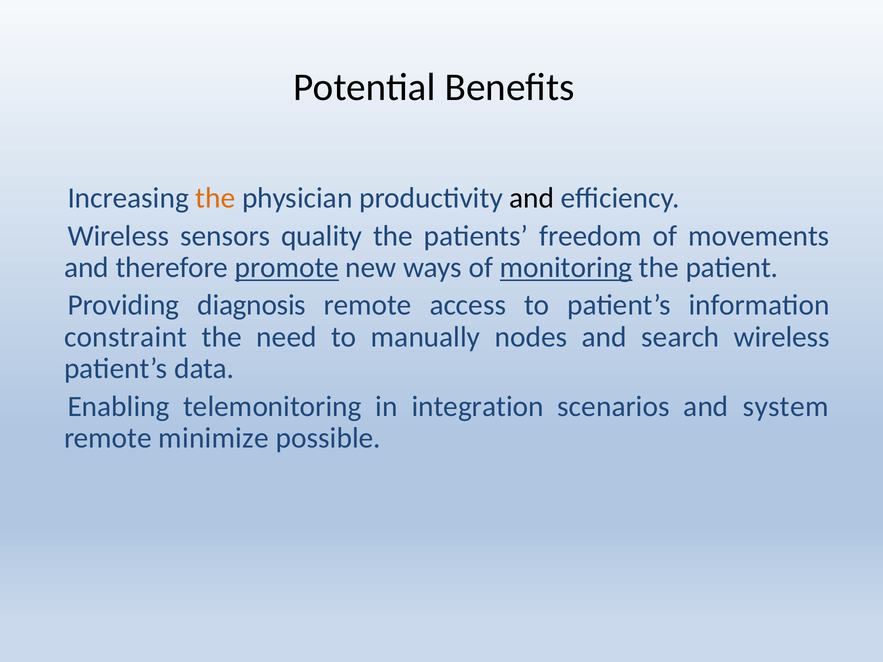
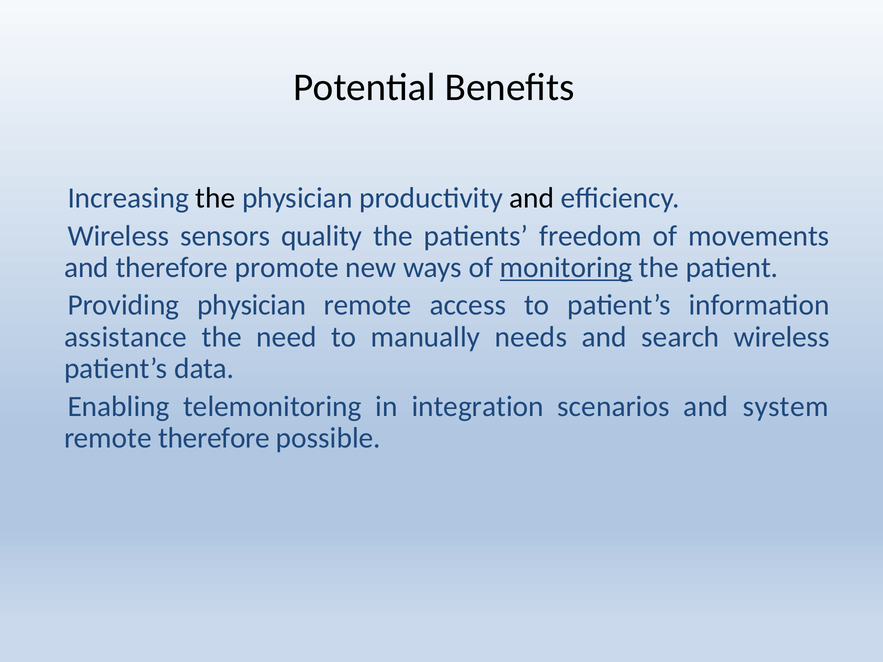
the colour: orange -> black (215, 198)
promote underline: present -> none (287, 268)
diagnosis: diagnosis -> physician (252, 305)
constraint: constraint -> assistance (126, 337)
nodes: nodes -> needs (531, 337)
remote minimize: minimize -> therefore (214, 438)
